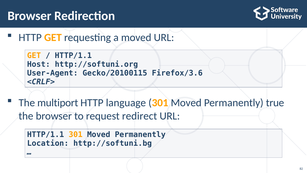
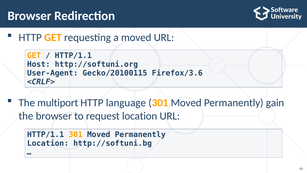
true: true -> gain (275, 103)
request redirect: redirect -> location (140, 116)
